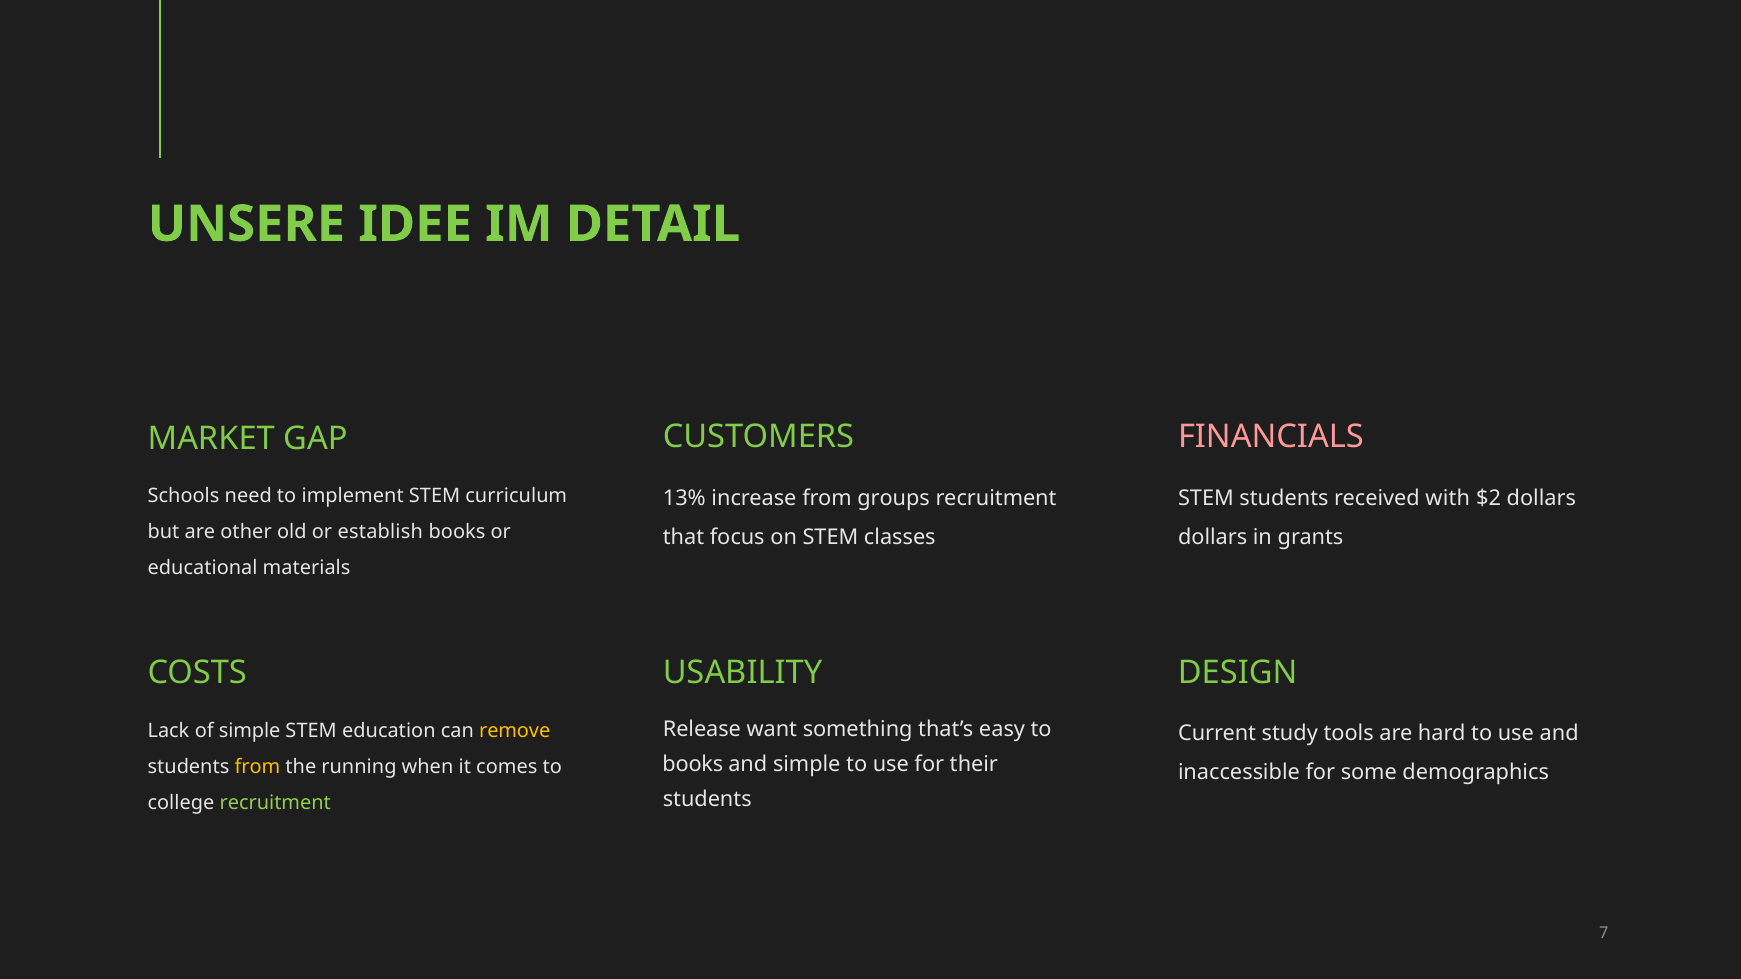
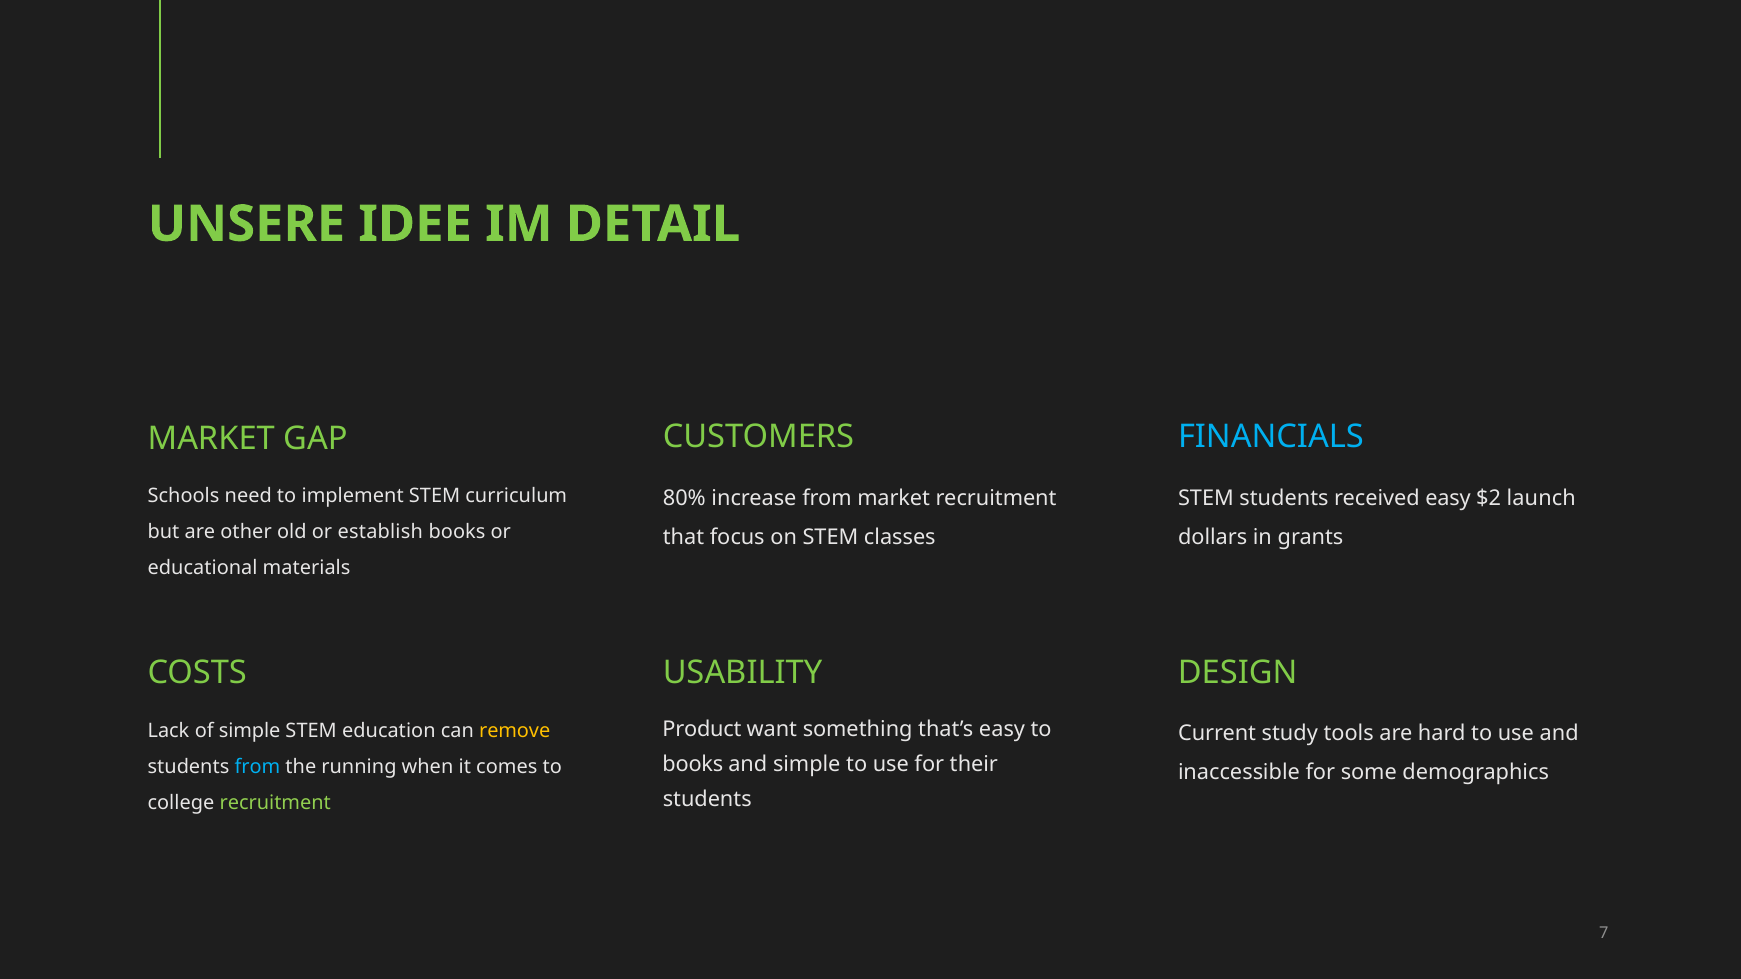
FINANCIALS colour: pink -> light blue (1271, 437)
13%: 13% -> 80% (684, 498)
from groups: groups -> market (894, 498)
received with: with -> easy (1448, 498)
$2 dollars: dollars -> launch (1541, 498)
Release: Release -> Product (702, 730)
from colour: yellow -> light blue (257, 767)
